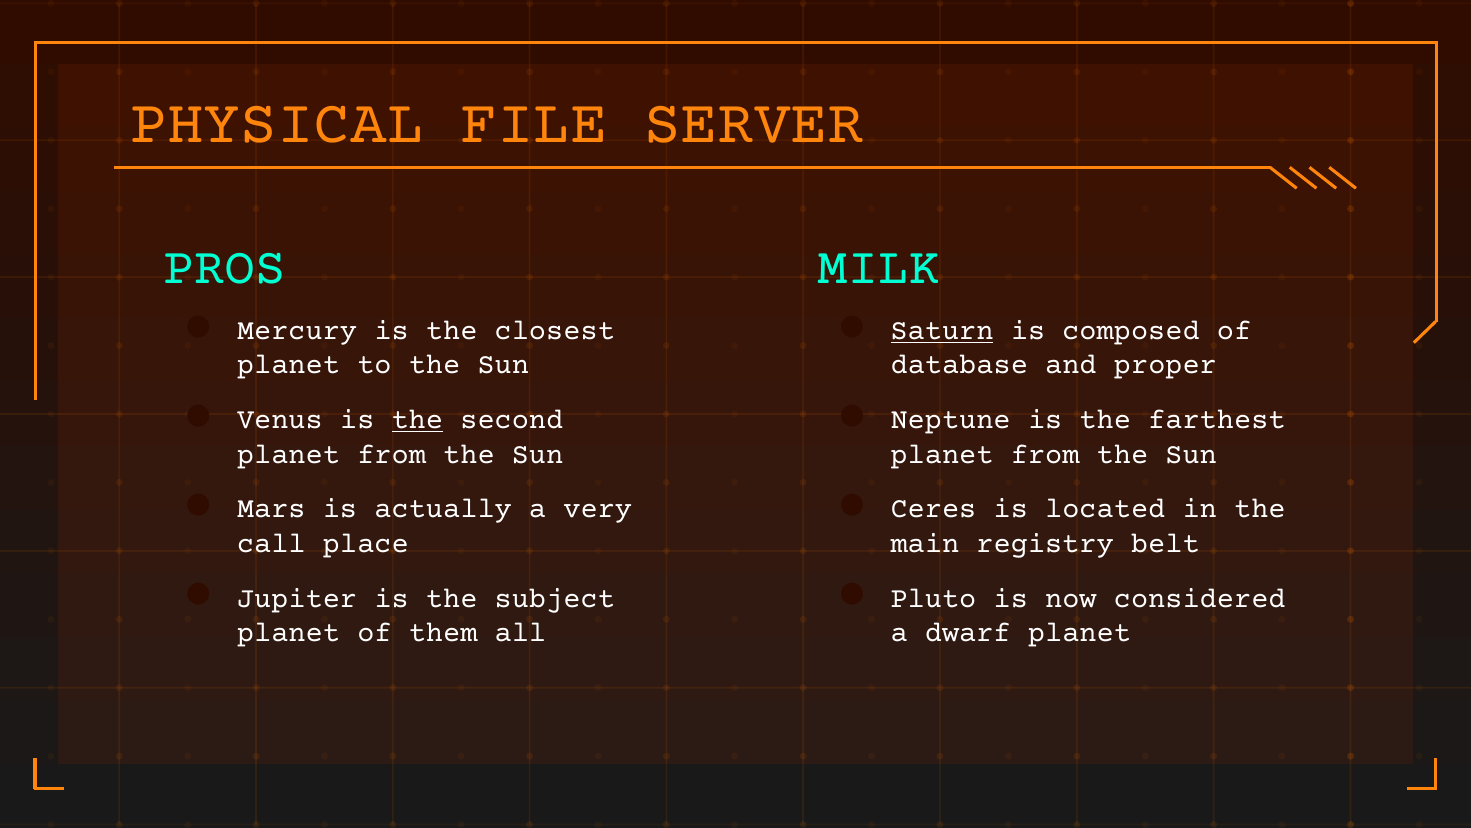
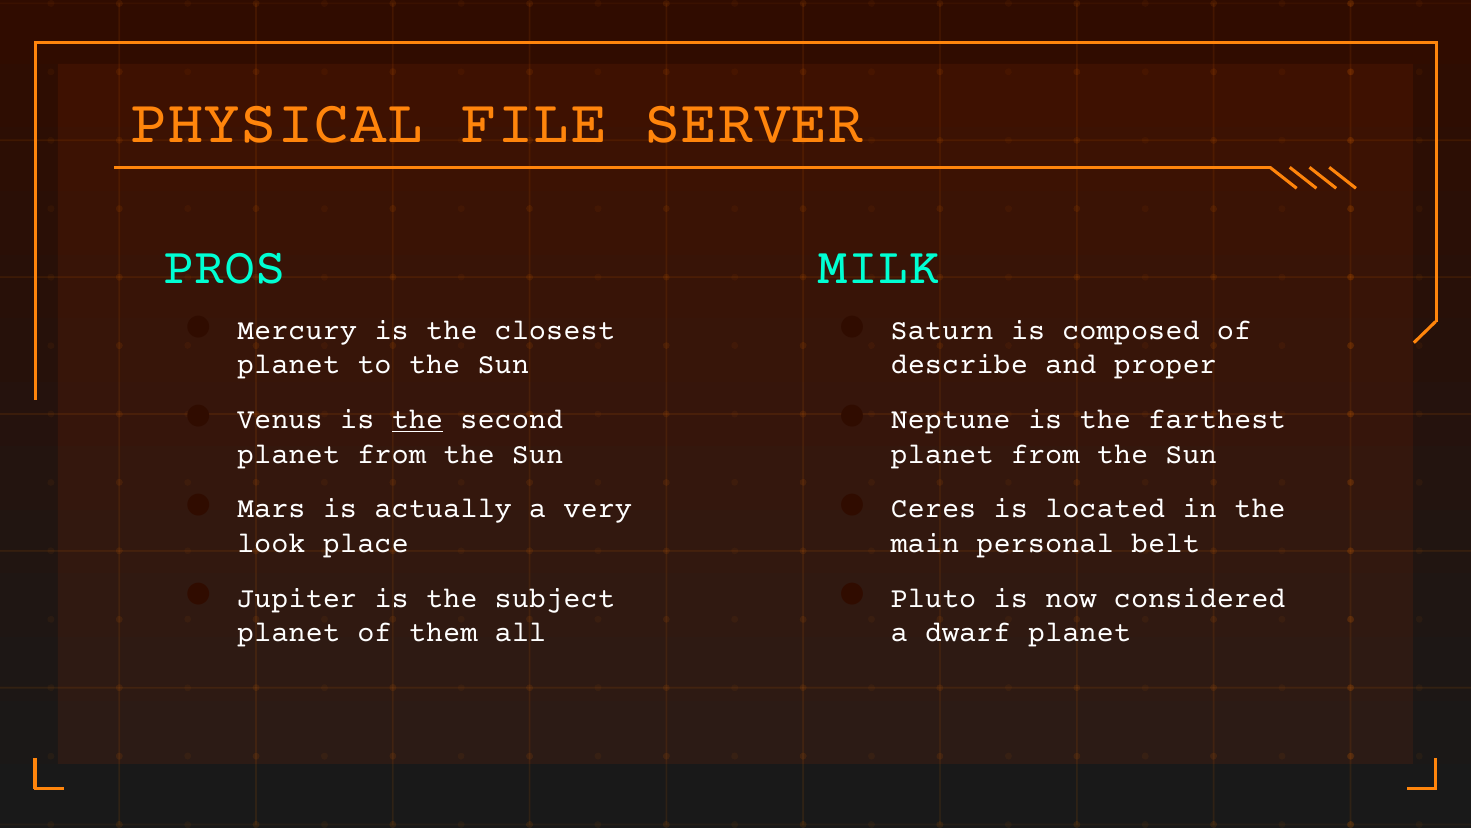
Saturn underline: present -> none (942, 330)
database: database -> describe (959, 364)
call: call -> look (271, 542)
registry: registry -> personal (1045, 542)
